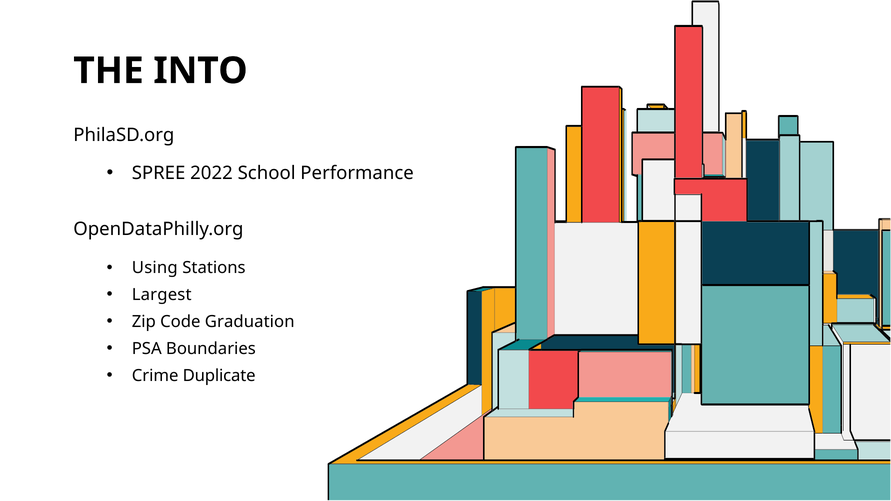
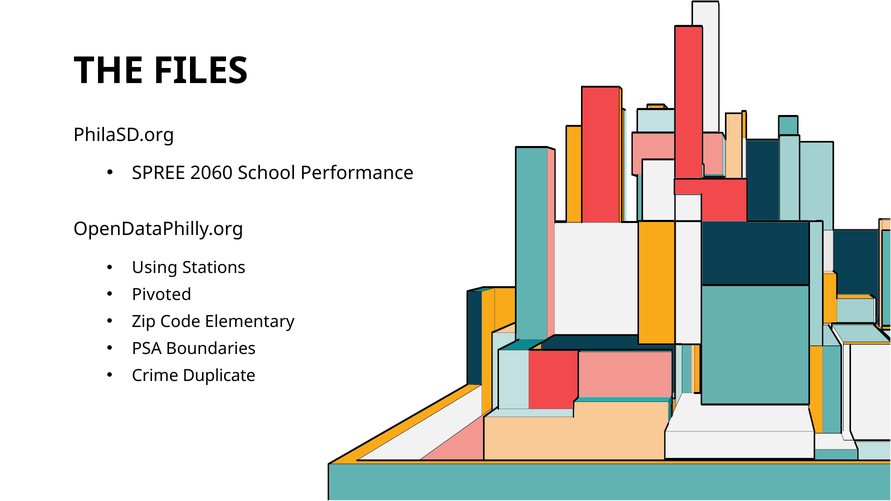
INTO: INTO -> FILES (200, 71)
2022: 2022 -> 2060 (211, 173)
Largest: Largest -> Pivoted (162, 295)
Graduation: Graduation -> Elementary (250, 322)
